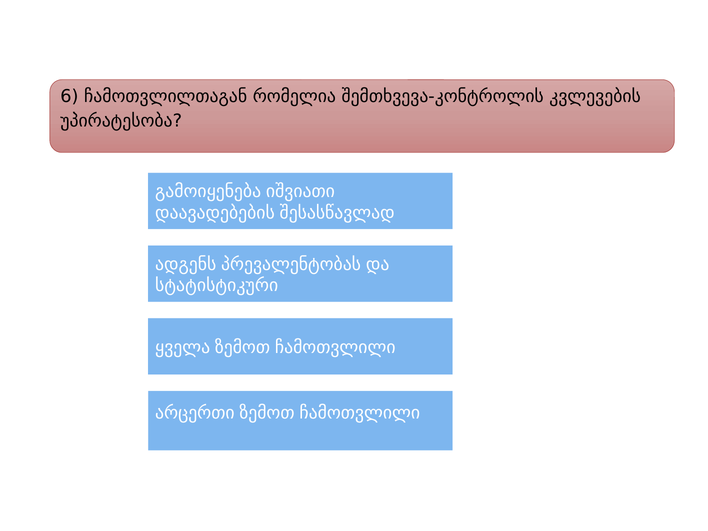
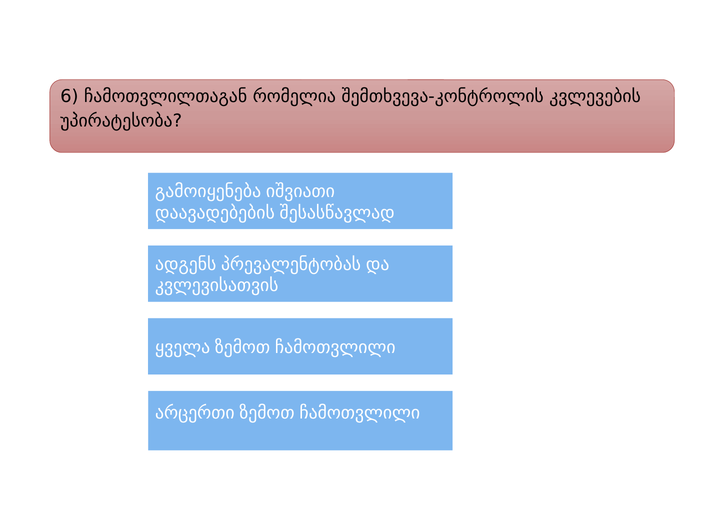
სტატისტიკური: სტატისტიკური -> კვლევისათვის (217, 286)
